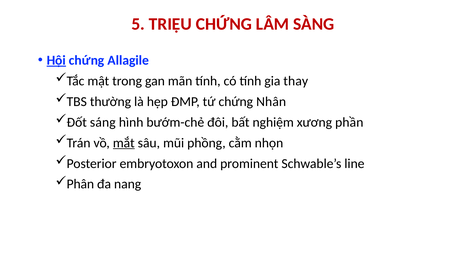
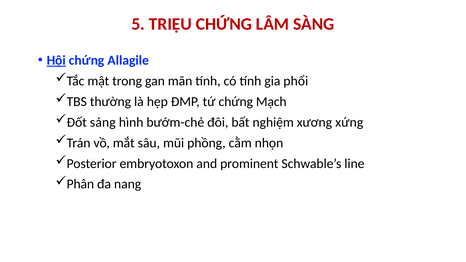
thay: thay -> phổi (296, 81)
Nhân: Nhân -> Mạch (271, 102)
phần: phần -> xứng (349, 122)
mắt underline: present -> none (124, 143)
